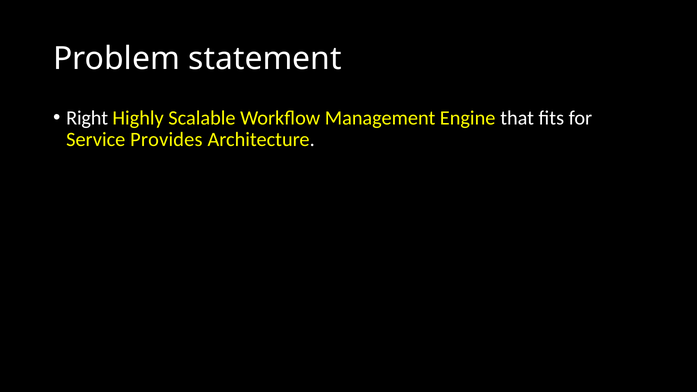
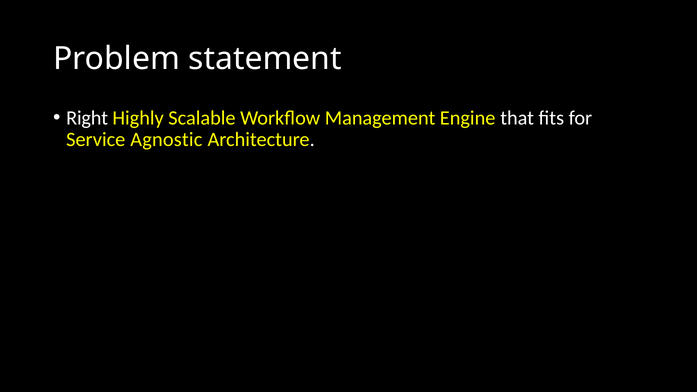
Provides: Provides -> Agnostic (166, 140)
